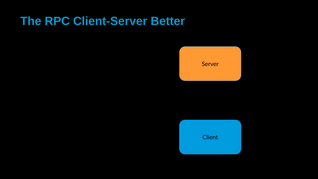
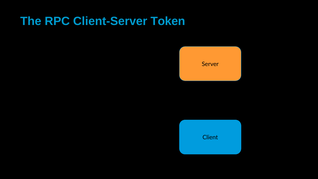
Better: Better -> Token (168, 21)
